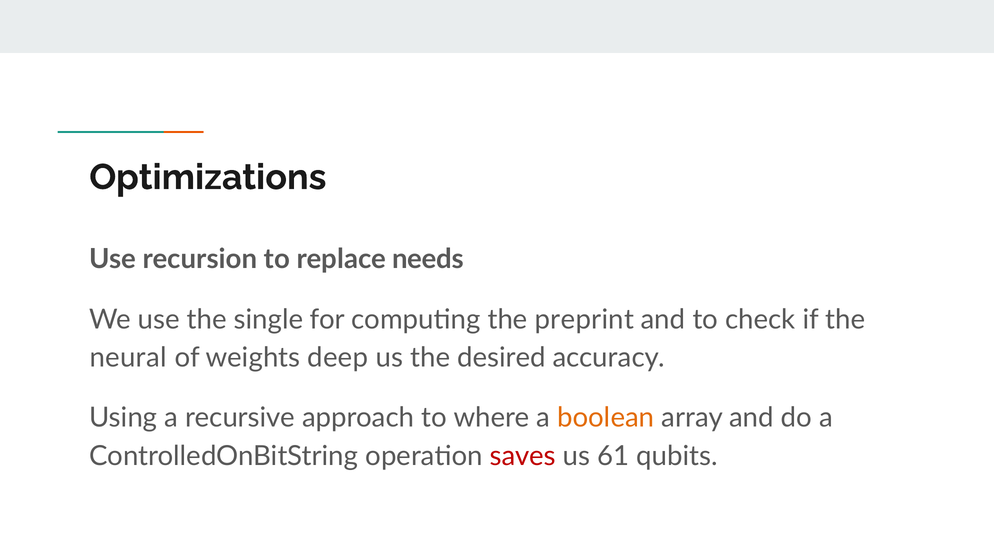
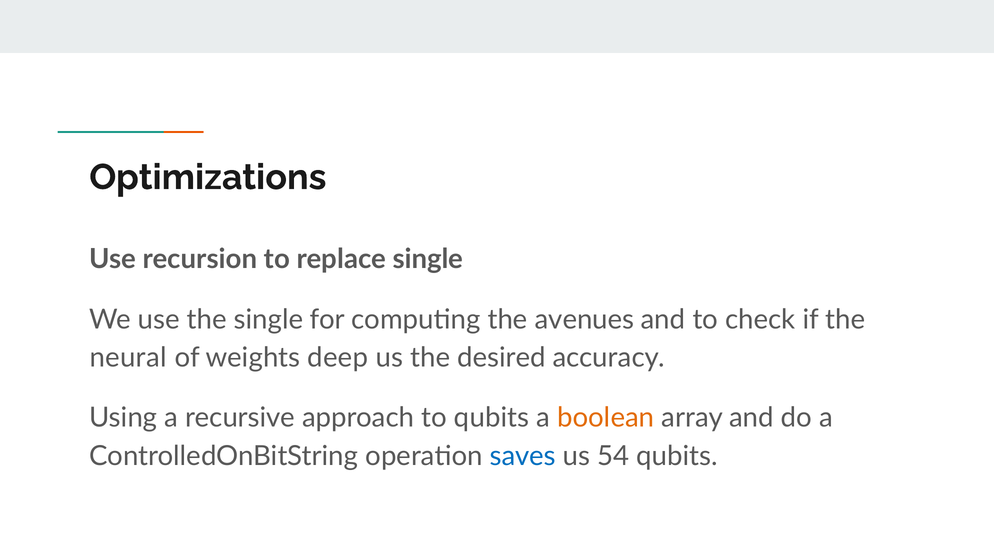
replace needs: needs -> single (428, 259)
preprint: preprint -> avenues (584, 320)
to where: where -> qubits (492, 418)
saves colour: red -> blue (523, 456)
61: 61 -> 54 (613, 456)
